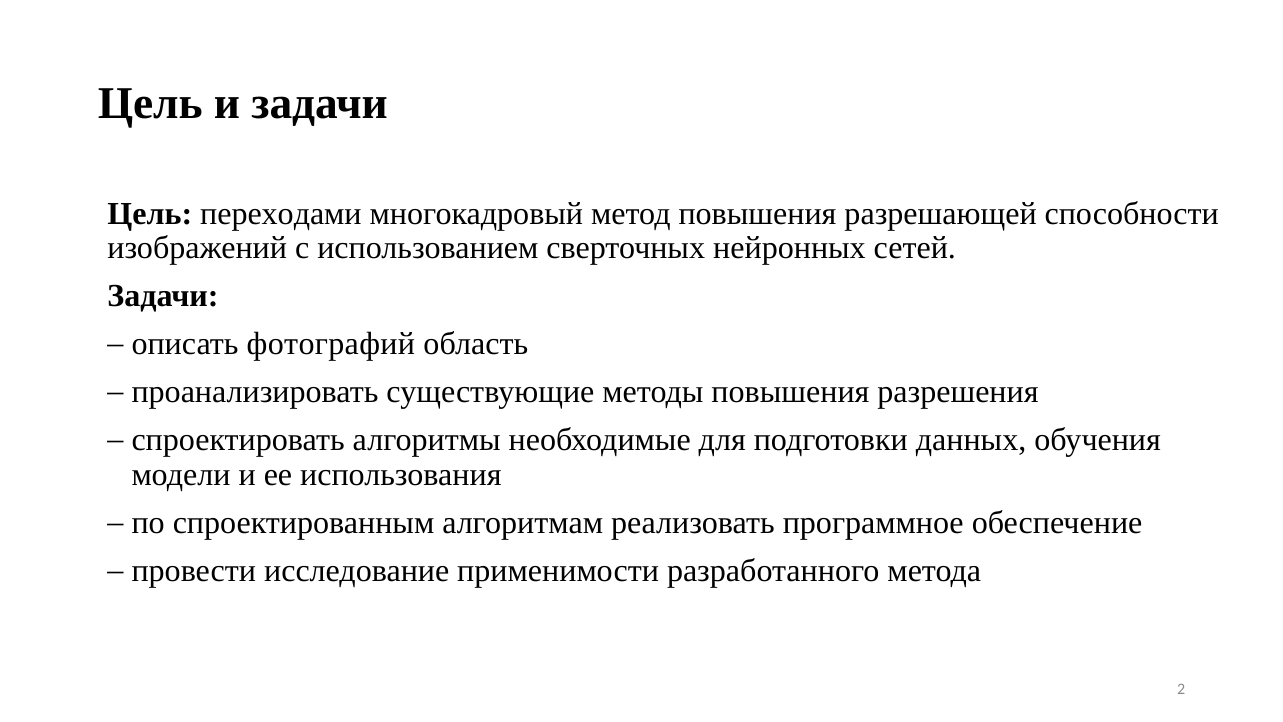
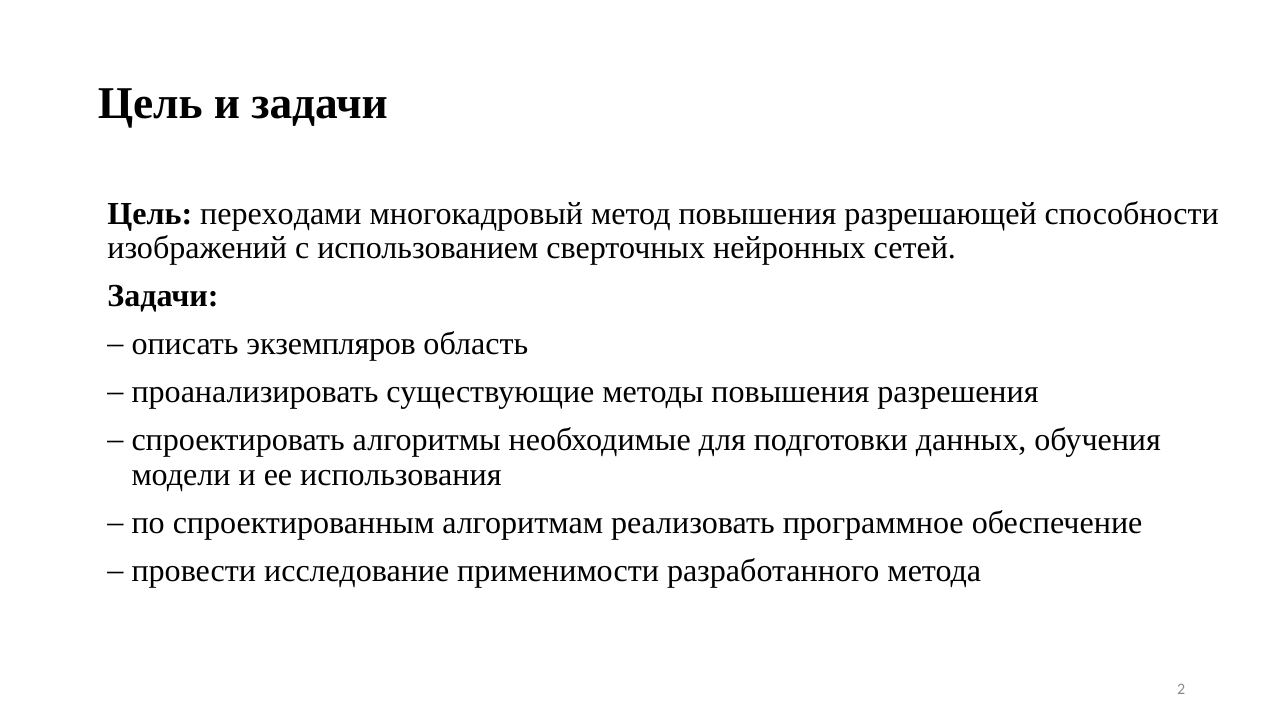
фотографий: фотографий -> экземпляров (331, 344)
